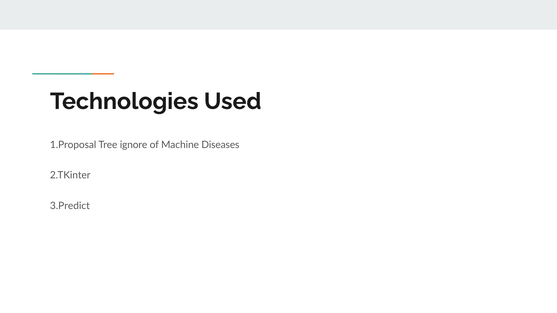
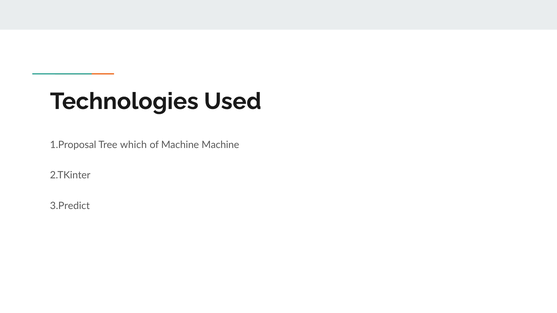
ignore: ignore -> which (133, 145)
Machine Diseases: Diseases -> Machine (220, 145)
